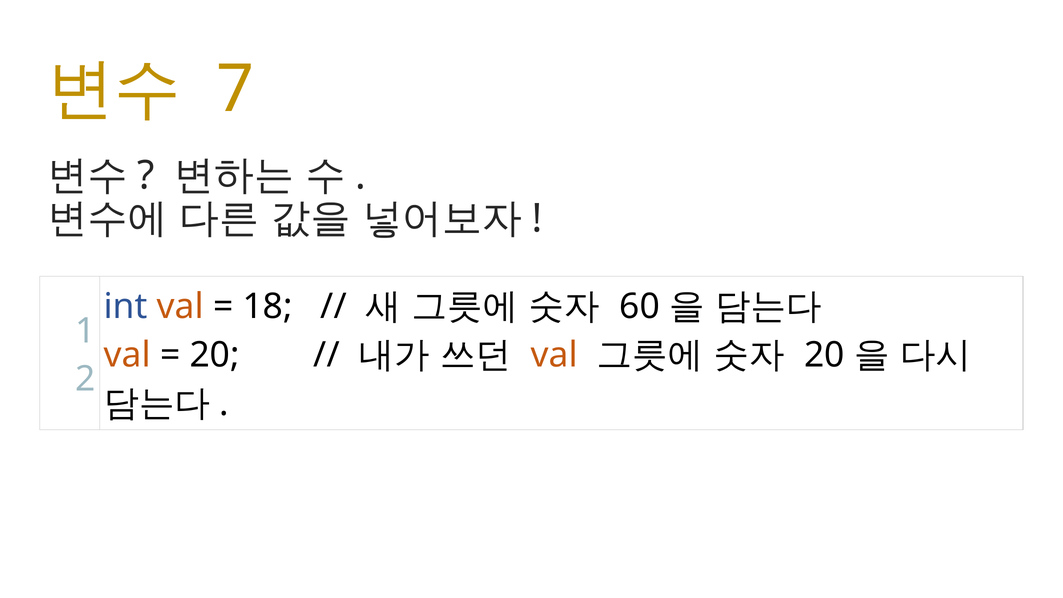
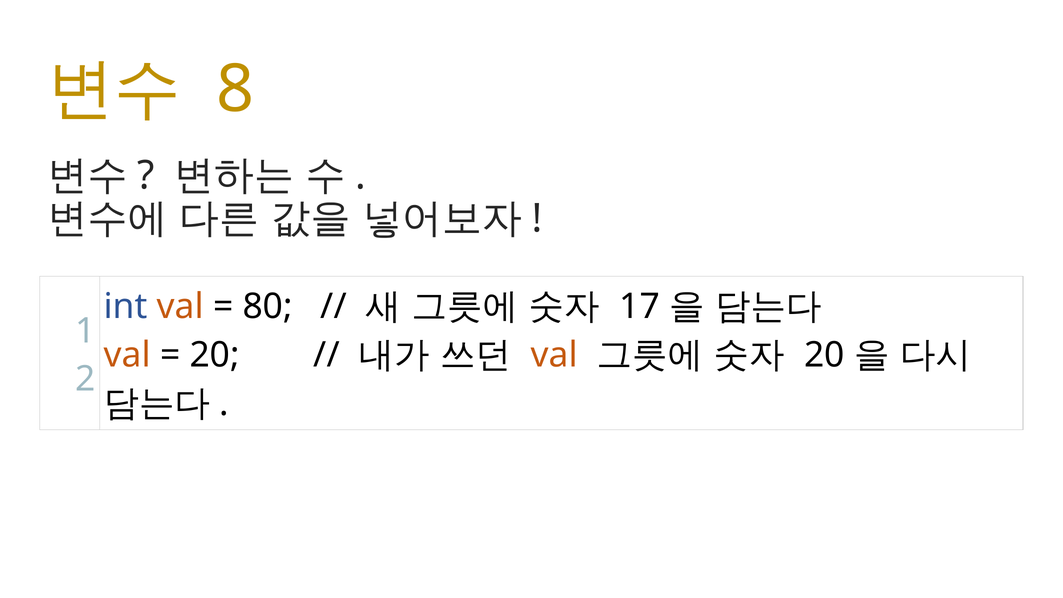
7: 7 -> 8 (235, 89)
18: 18 -> 80 (268, 307)
60: 60 -> 17 (640, 307)
